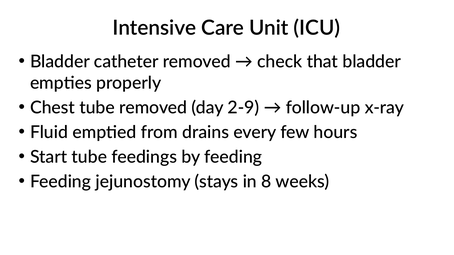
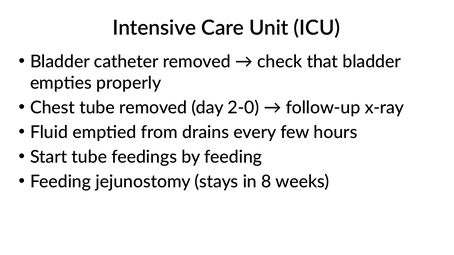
2-9: 2-9 -> 2-0 (243, 108)
